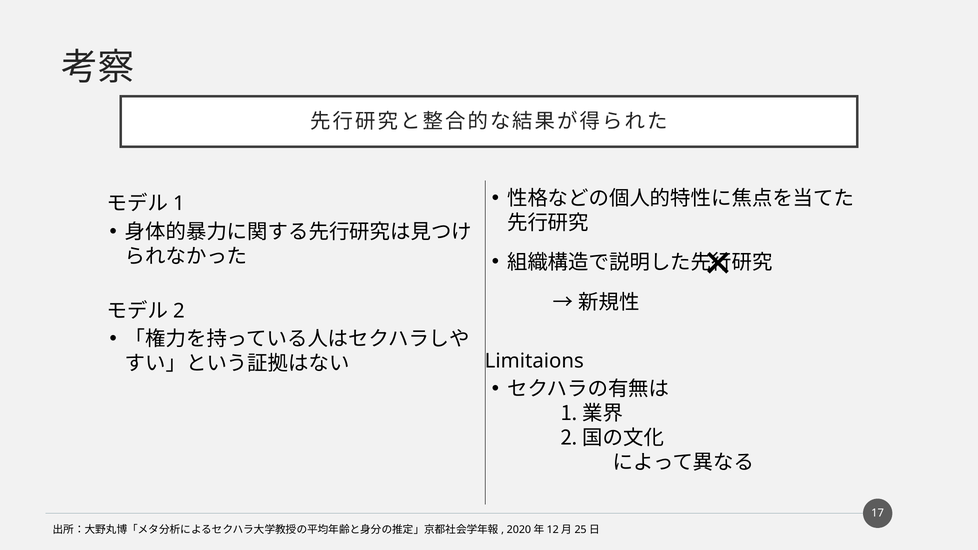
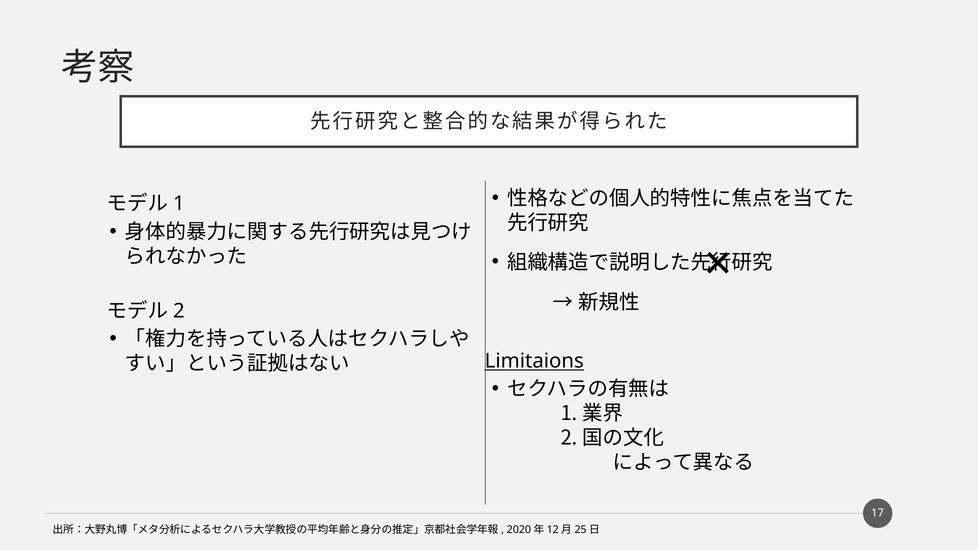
Limitaions underline: none -> present (534, 361)
